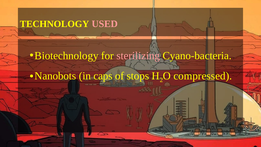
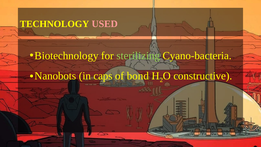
sterilizing colour: pink -> light green (138, 56)
stops: stops -> bond (138, 76)
compressed: compressed -> constructive (203, 76)
